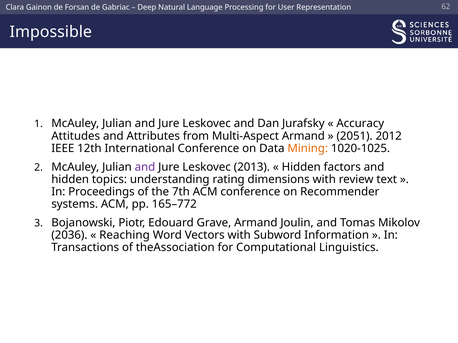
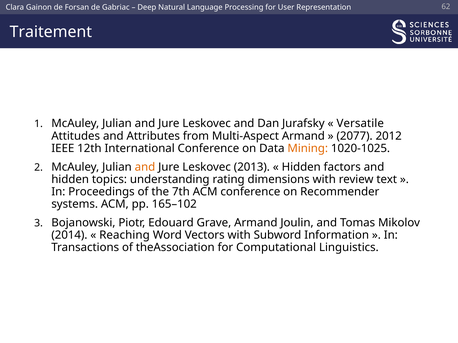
Impossible: Impossible -> Traitement (51, 32)
Accuracy: Accuracy -> Versatile (360, 124)
2051: 2051 -> 2077 (355, 136)
and colour: purple -> orange (145, 167)
165–772: 165–772 -> 165–102 (174, 204)
2036: 2036 -> 2014 (69, 235)
